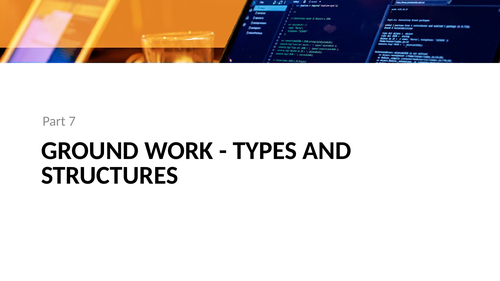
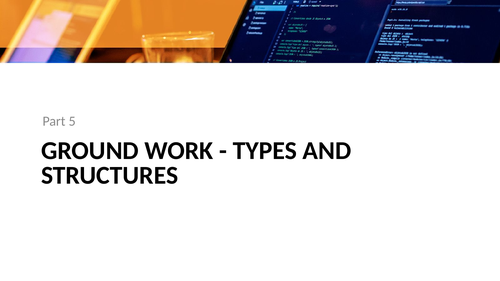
7: 7 -> 5 (72, 121)
